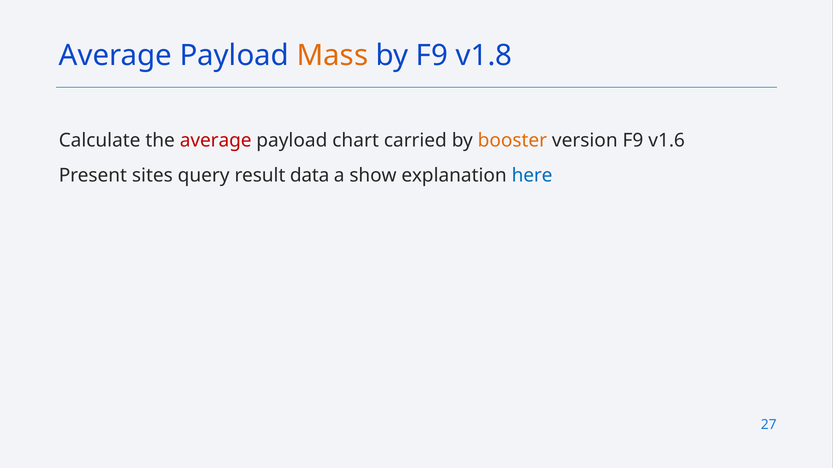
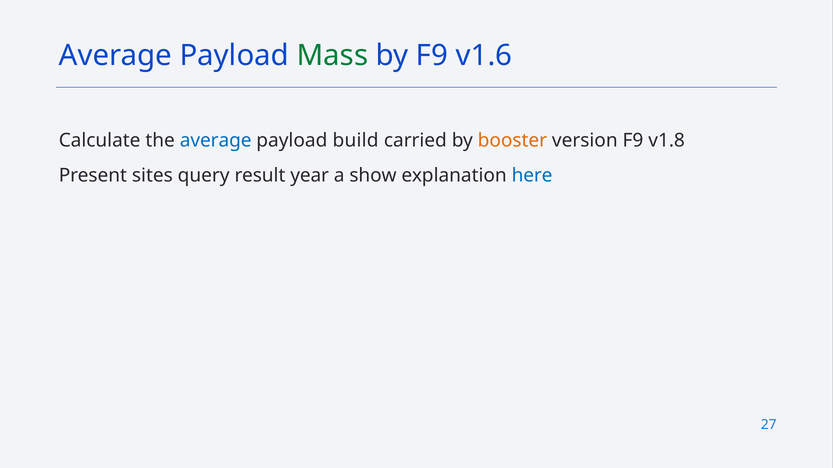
Mass colour: orange -> green (332, 56)
v1.8: v1.8 -> v1.6 (484, 56)
average colour: red -> blue (216, 141)
chart: chart -> build (356, 141)
v1.6: v1.6 -> v1.8 (667, 141)
data: data -> year (310, 176)
